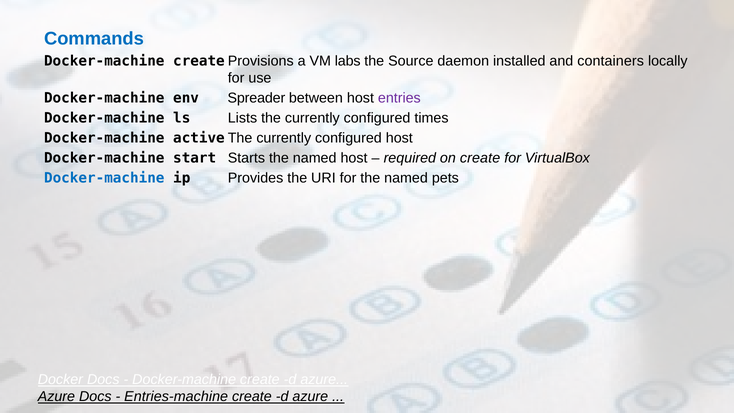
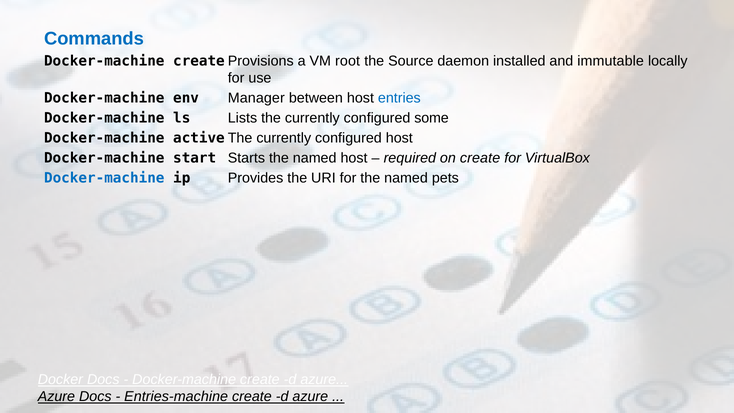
labs: labs -> root (348, 61)
containers: containers -> immutable (611, 61)
Spreader: Spreader -> Manager (256, 98)
entries colour: purple -> blue (399, 98)
times: times -> some (432, 118)
